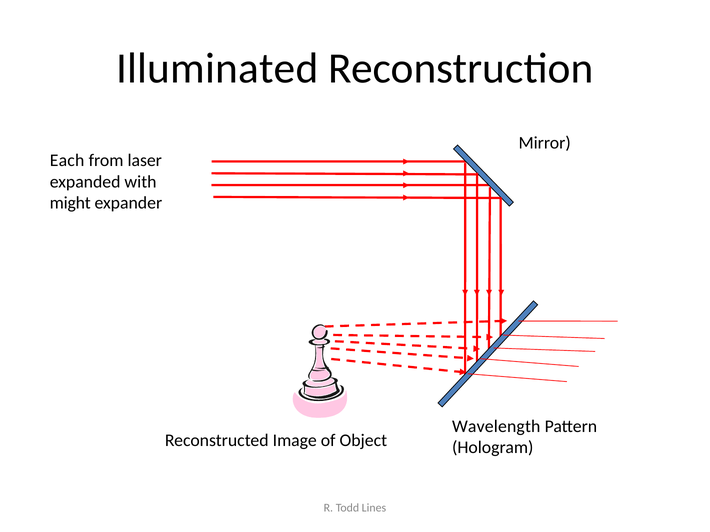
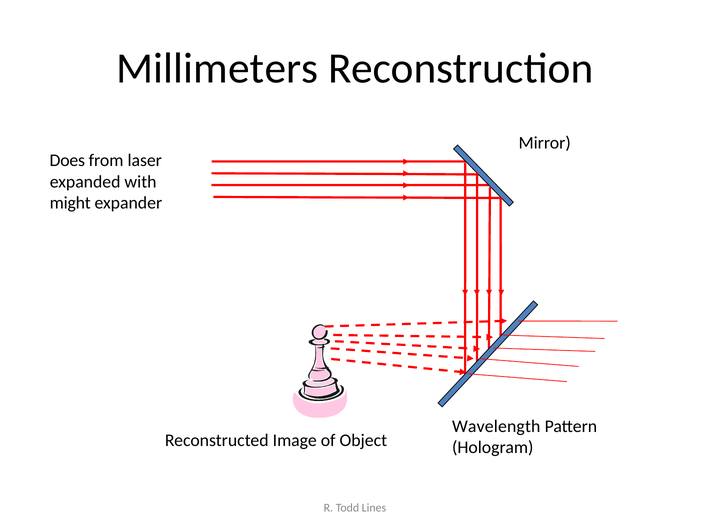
Illuminated: Illuminated -> Millimeters (217, 69)
Each: Each -> Does (67, 161)
